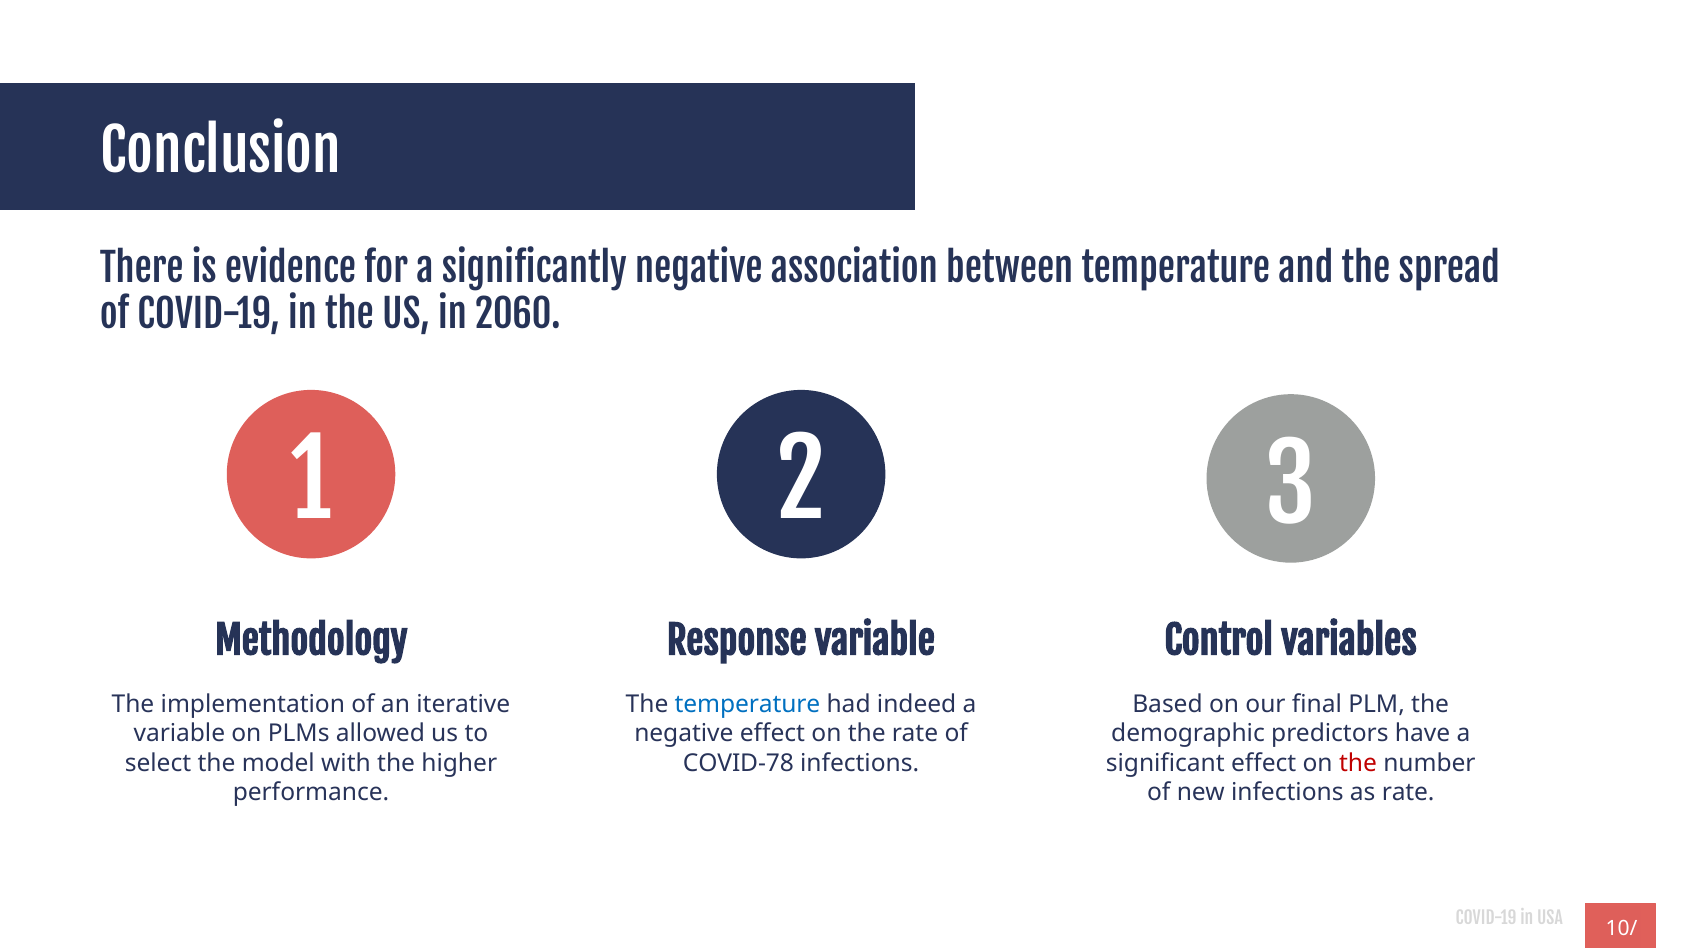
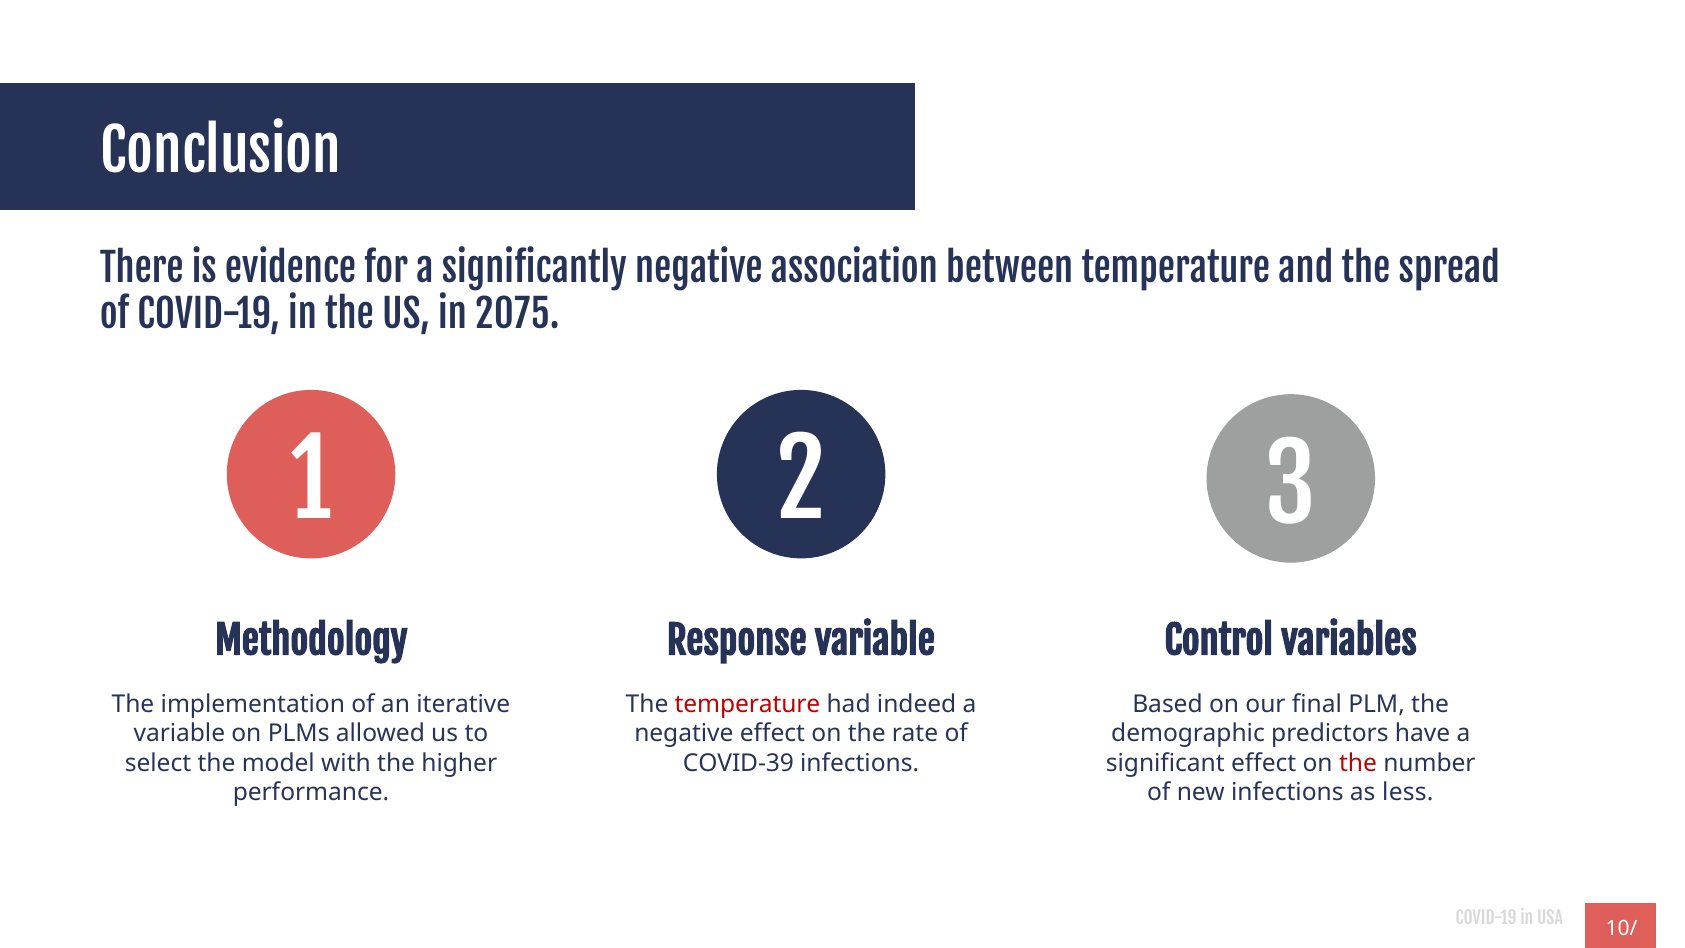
2060: 2060 -> 2075 (517, 316)
temperature colour: blue -> red (748, 704)
COVID-78: COVID-78 -> COVID-39 (738, 763)
as rate: rate -> less (1408, 793)
